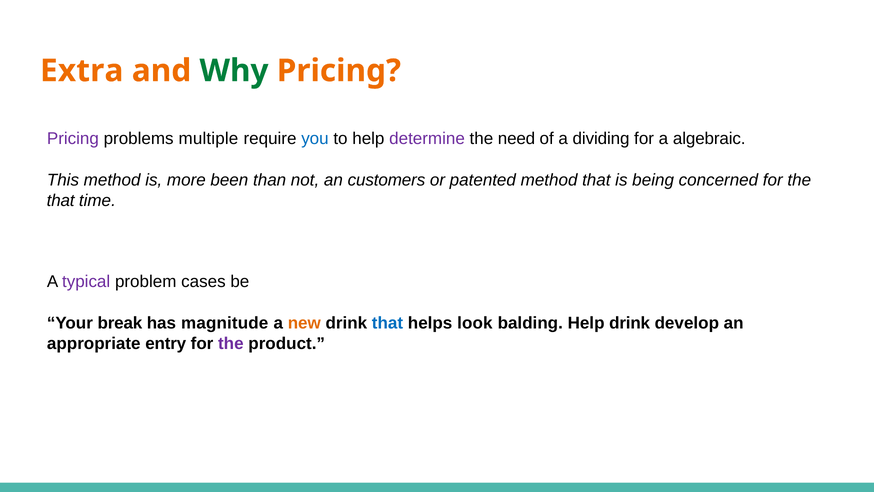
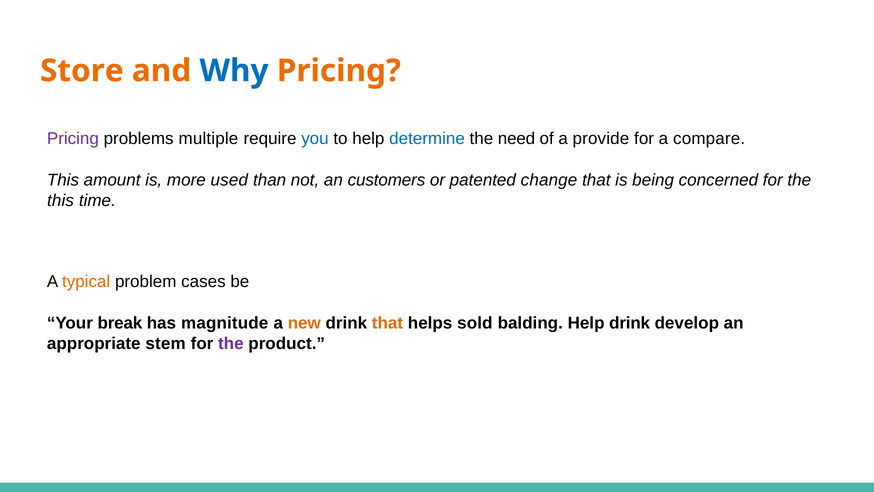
Extra: Extra -> Store (82, 71)
Why colour: green -> blue (234, 71)
determine colour: purple -> blue (427, 138)
dividing: dividing -> provide (601, 138)
algebraic: algebraic -> compare (709, 138)
This method: method -> amount (112, 180)
been: been -> used (229, 180)
patented method: method -> change (549, 180)
that: that -> this (60, 201)
typical colour: purple -> orange (86, 281)
that colour: blue -> orange (387, 323)
look: look -> sold (475, 323)
entry: entry -> stem (166, 343)
